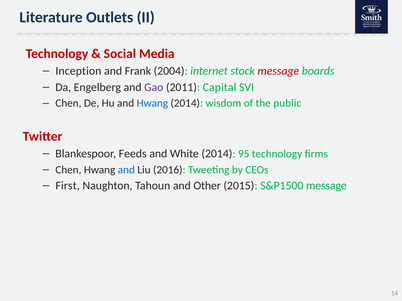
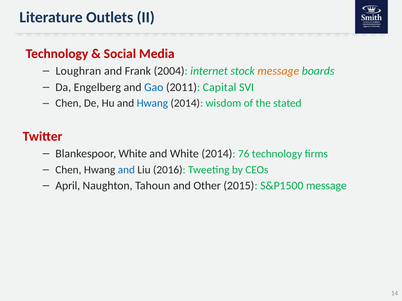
Inception: Inception -> Loughran (78, 71)
message colour: red -> orange (278, 71)
Gao colour: purple -> blue (154, 88)
public: public -> stated (287, 103)
Blankespoor Feeds: Feeds -> White (133, 154)
95: 95 -> 76 (244, 154)
First: First -> April (68, 186)
